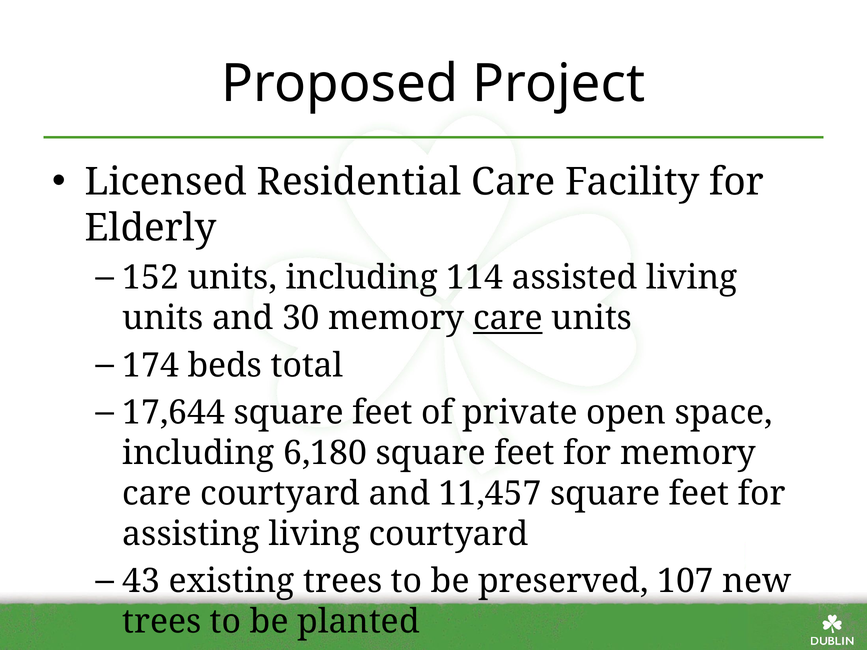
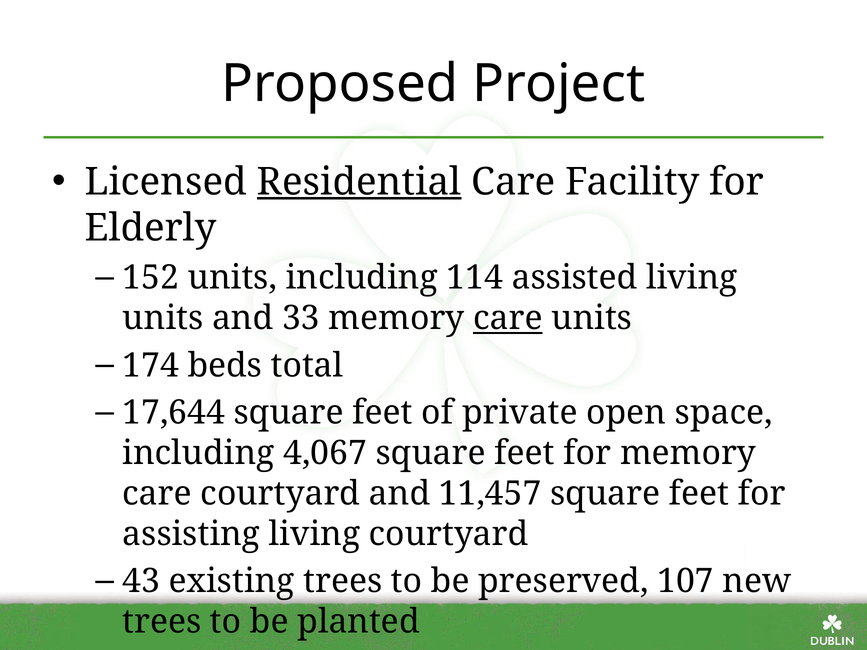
Residential underline: none -> present (359, 182)
30: 30 -> 33 (301, 318)
6,180: 6,180 -> 4,067 (325, 453)
